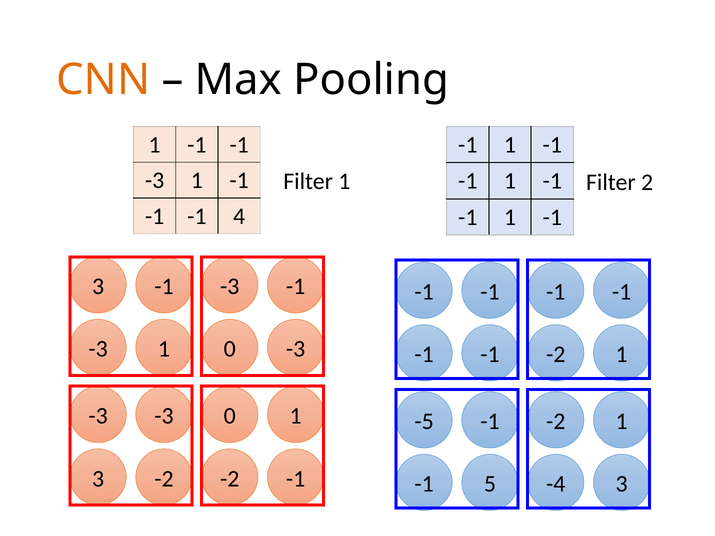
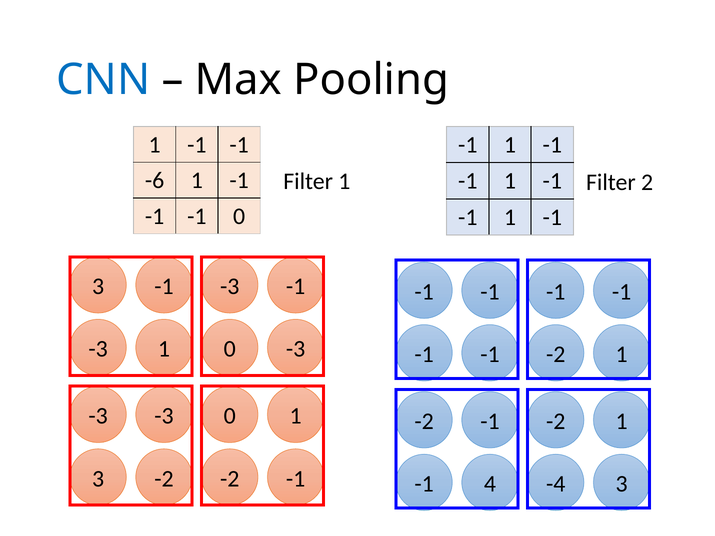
CNN colour: orange -> blue (103, 80)
-3: -3 -> -6 (155, 181)
-1 4: 4 -> 0 (239, 216)
-5: -5 -> -2 (424, 422)
5: 5 -> 4 (490, 484)
